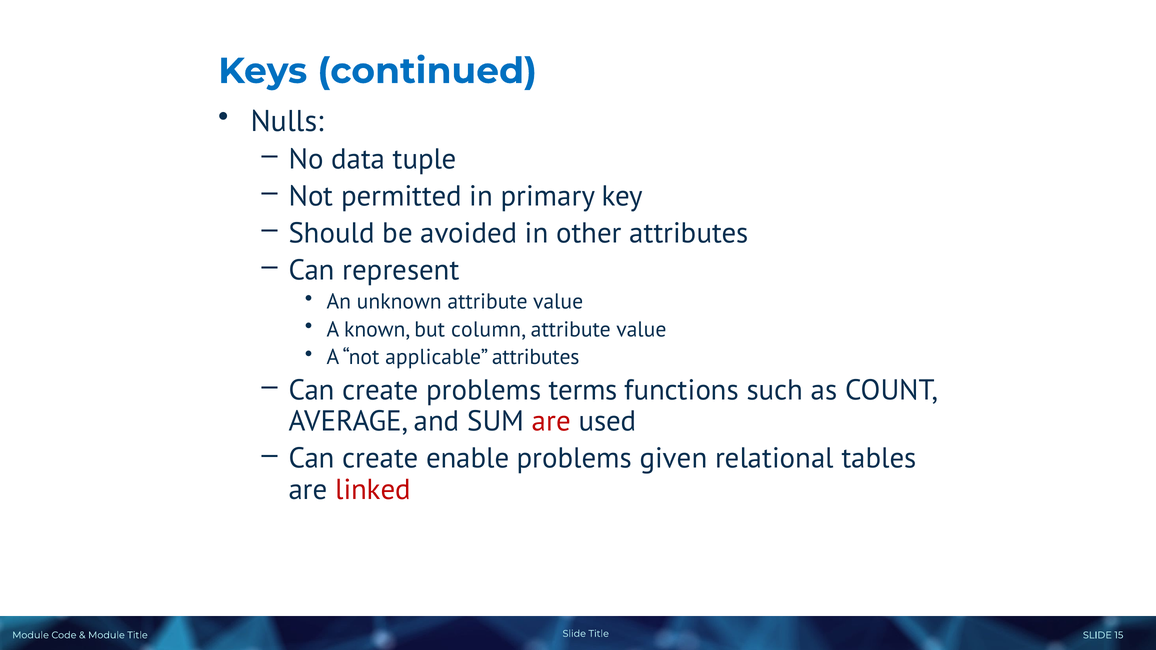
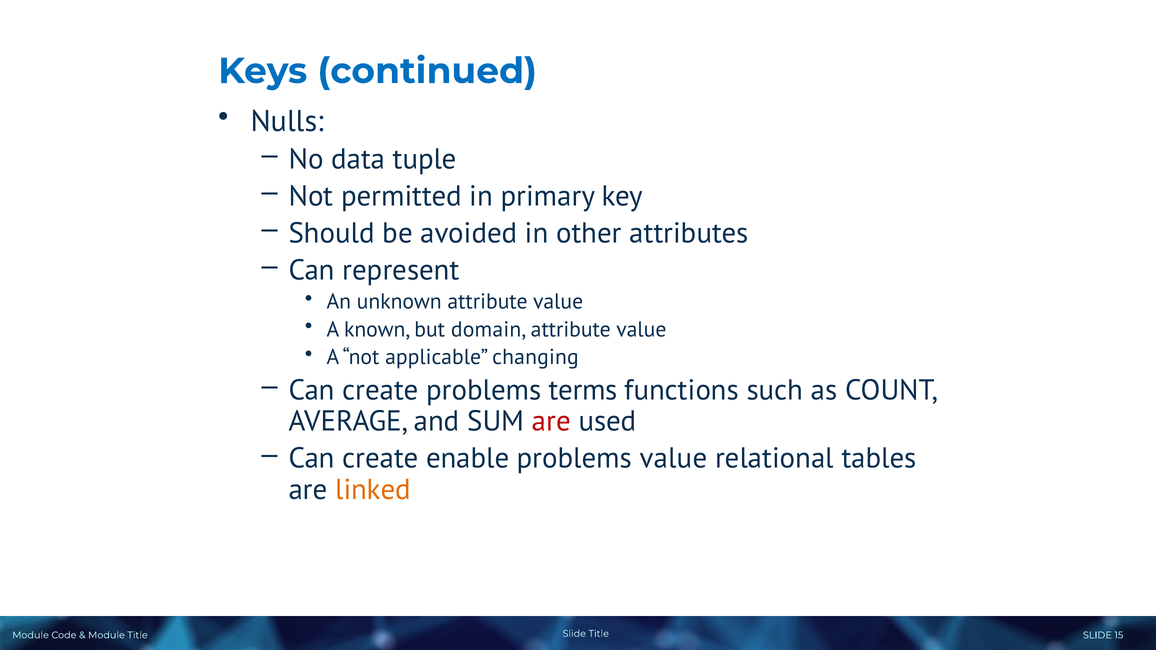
column: column -> domain (489, 330)
applicable attributes: attributes -> changing (535, 357)
problems given: given -> value (673, 458)
linked colour: red -> orange (373, 490)
